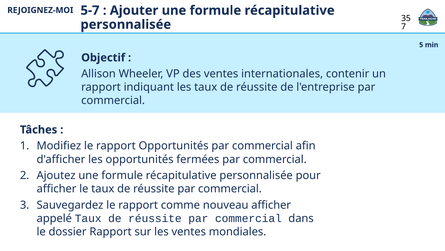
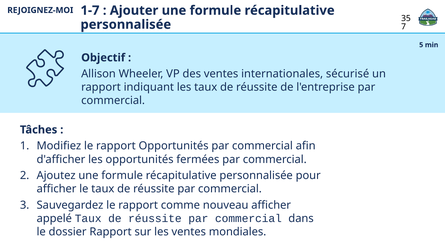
5-7: 5-7 -> 1-7 (90, 10)
contenir: contenir -> sécurisé (348, 74)
